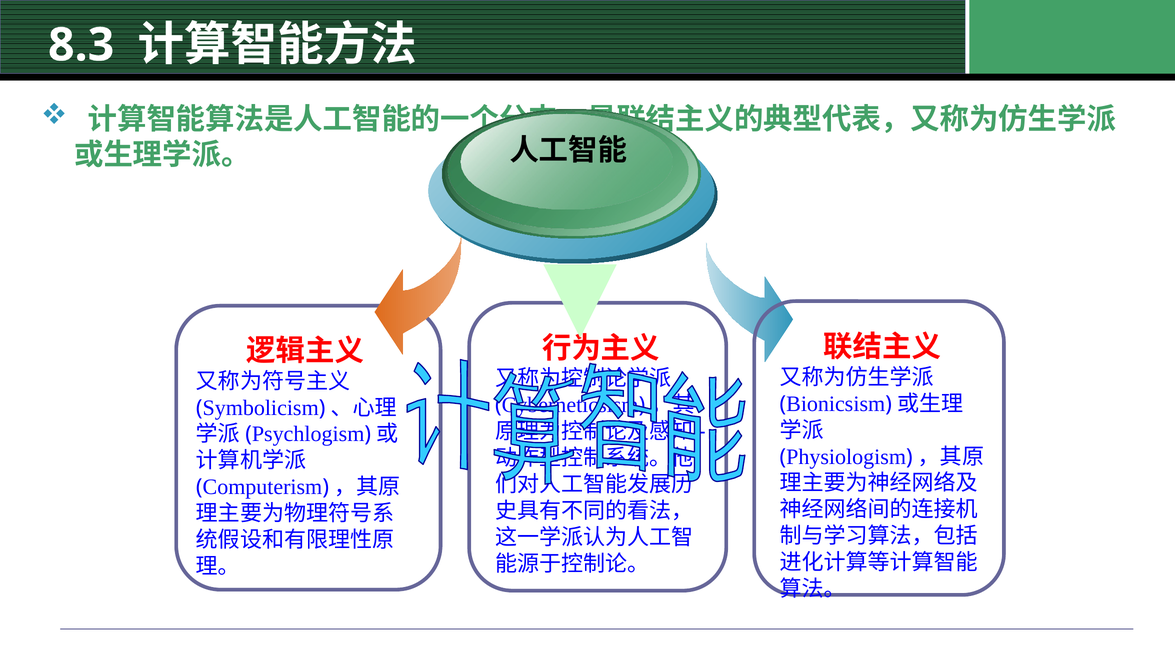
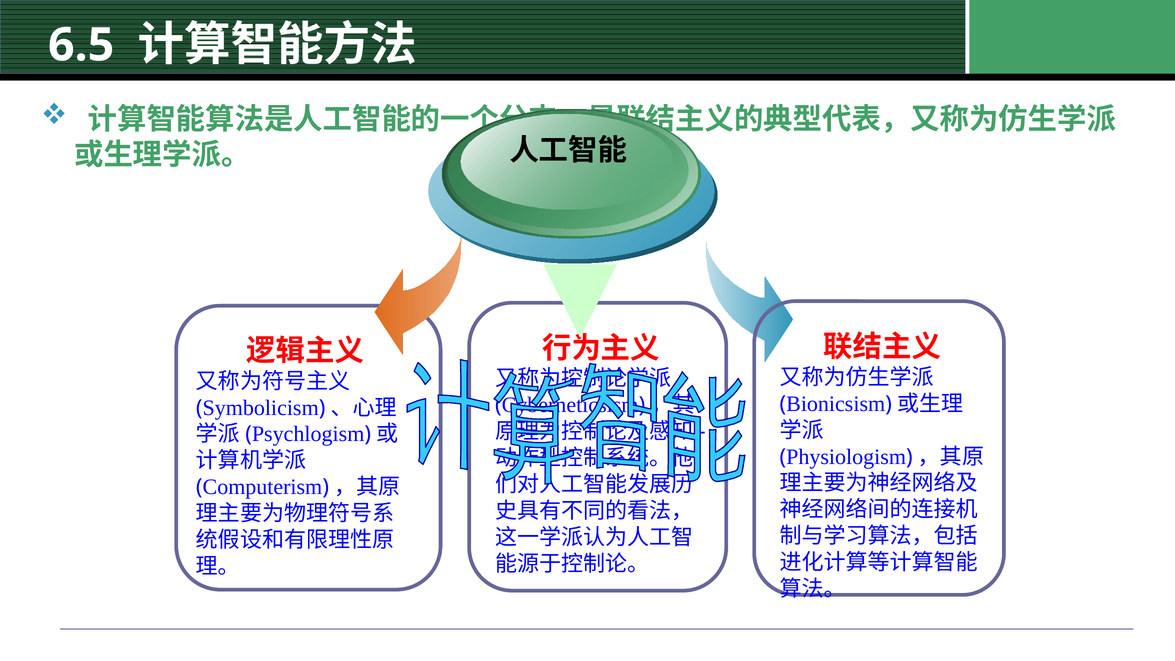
8.3: 8.3 -> 6.5 (81, 45)
